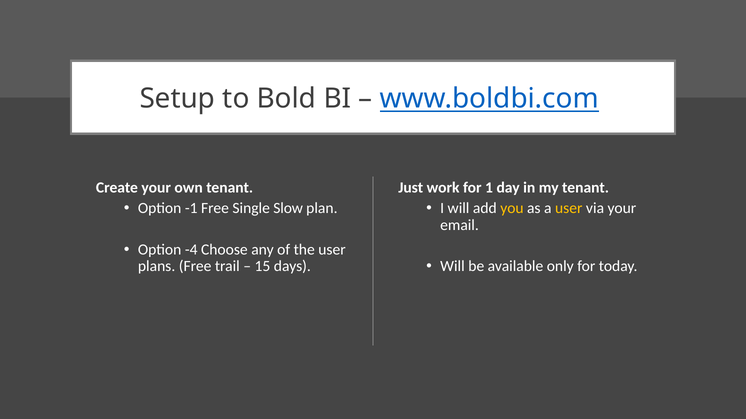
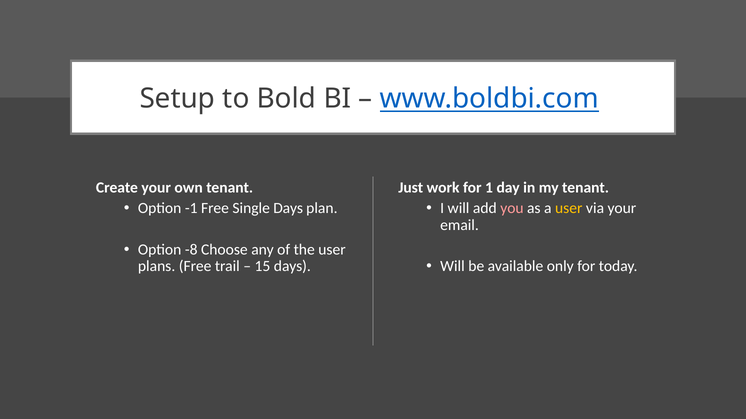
Single Slow: Slow -> Days (288, 209)
you colour: yellow -> pink (512, 209)
-4: -4 -> -8 (191, 250)
